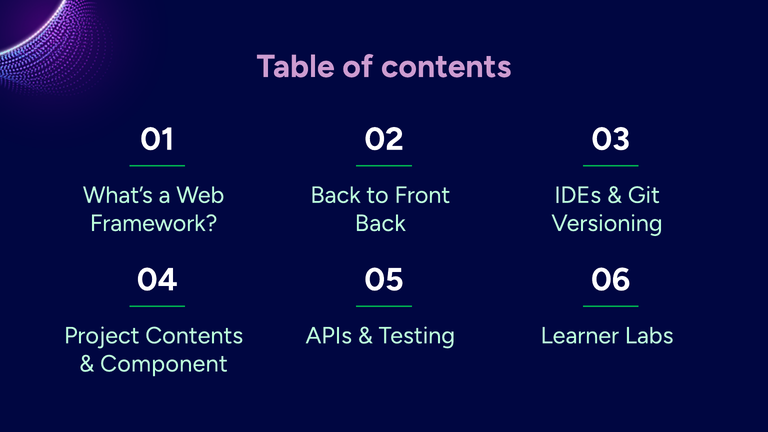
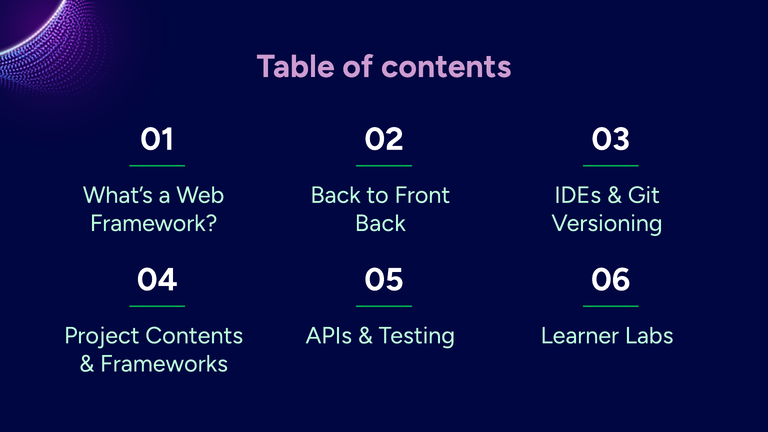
Component: Component -> Frameworks (164, 364)
